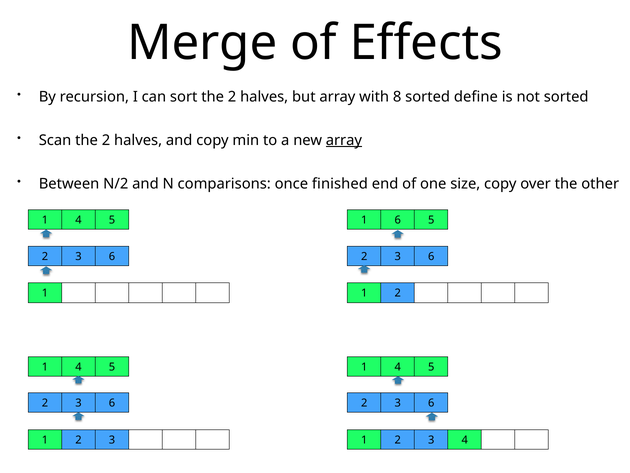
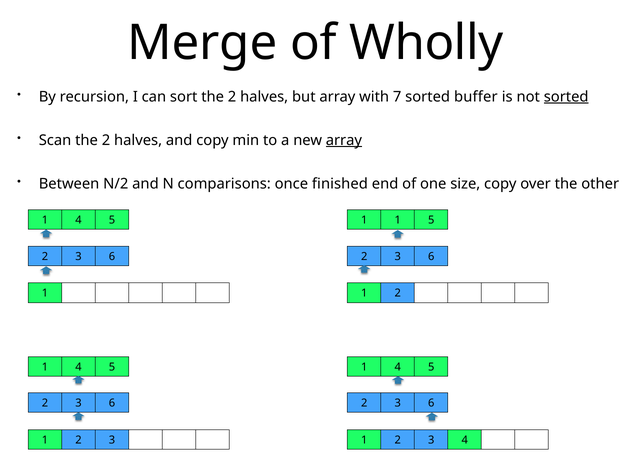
Effects: Effects -> Wholly (426, 43)
8: 8 -> 7 (397, 97)
define: define -> buffer (476, 97)
sorted underline: none -> present (566, 97)
1 6: 6 -> 1 (398, 220)
